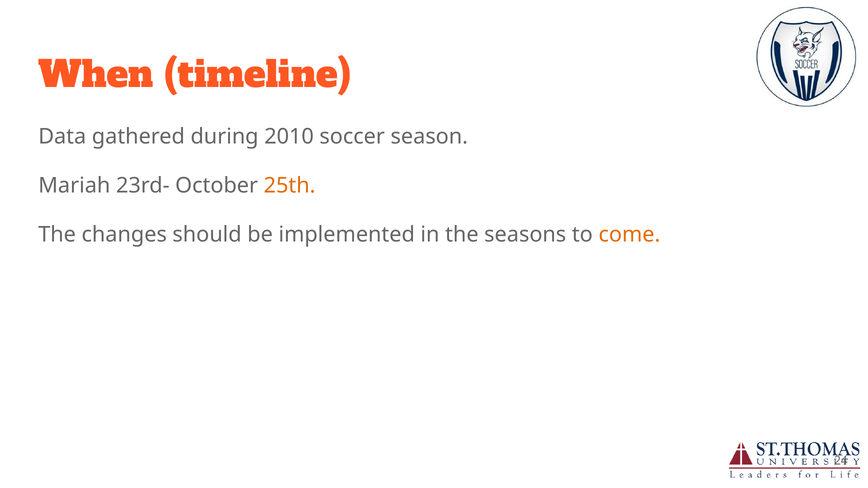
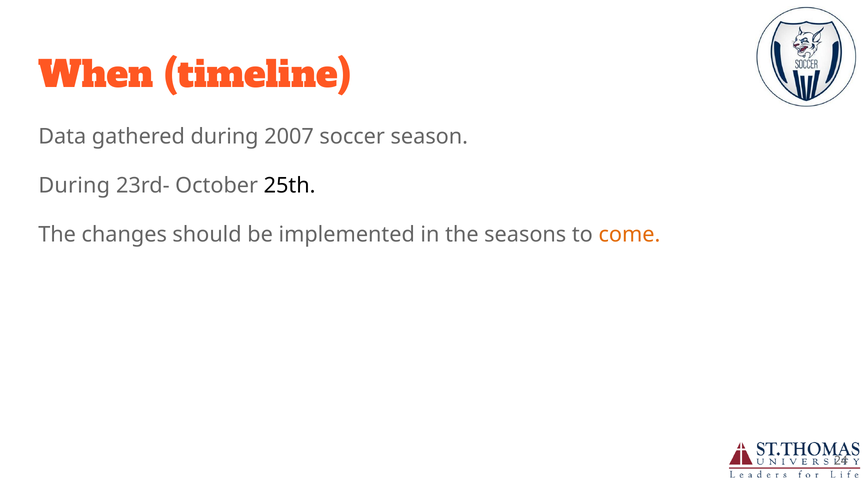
2010: 2010 -> 2007 (289, 137)
Mariah: Mariah -> During (74, 186)
25th colour: orange -> black (290, 186)
